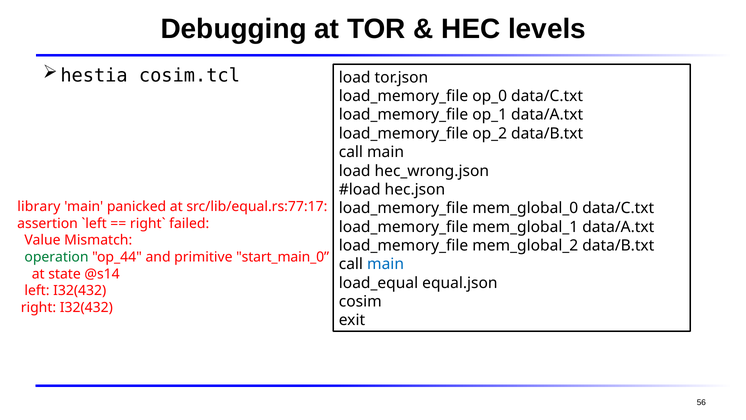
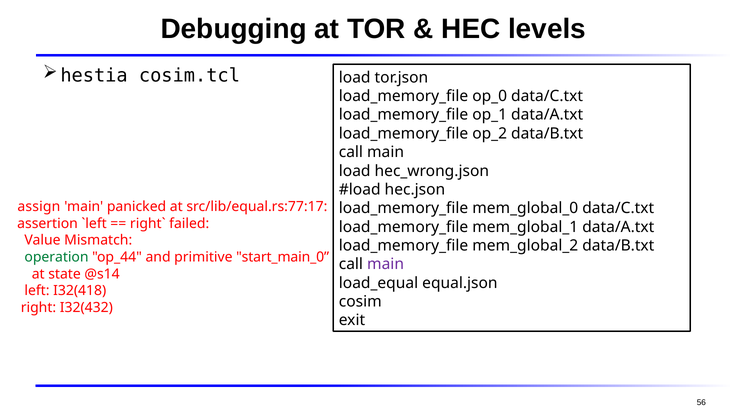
library: library -> assign (39, 207)
main colour: blue -> purple (386, 264)
left I32(432: I32(432 -> I32(418 (80, 291)
